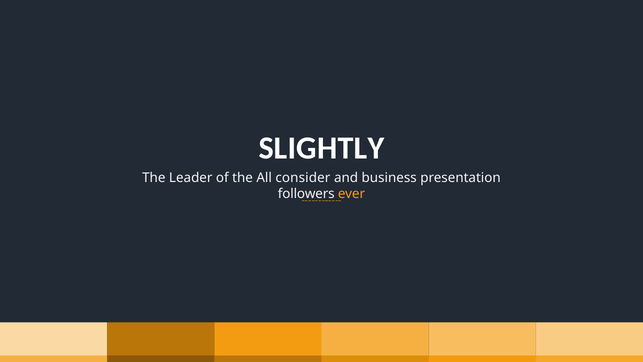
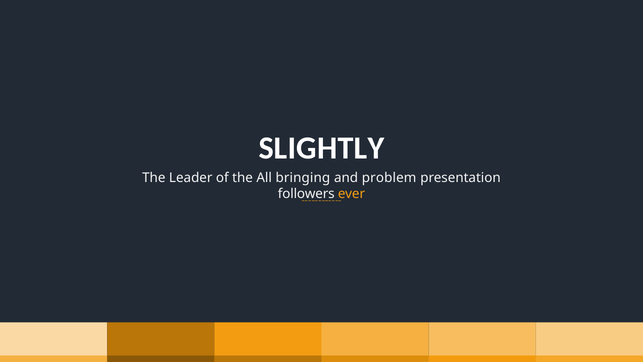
consider: consider -> bringing (303, 178)
business: business -> problem (389, 178)
